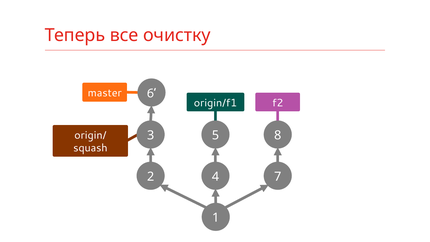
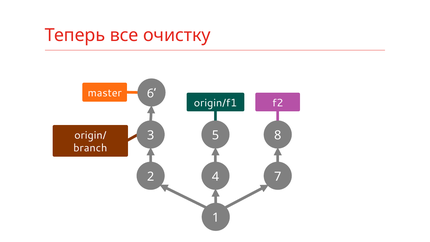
squash: squash -> branch (90, 148)
